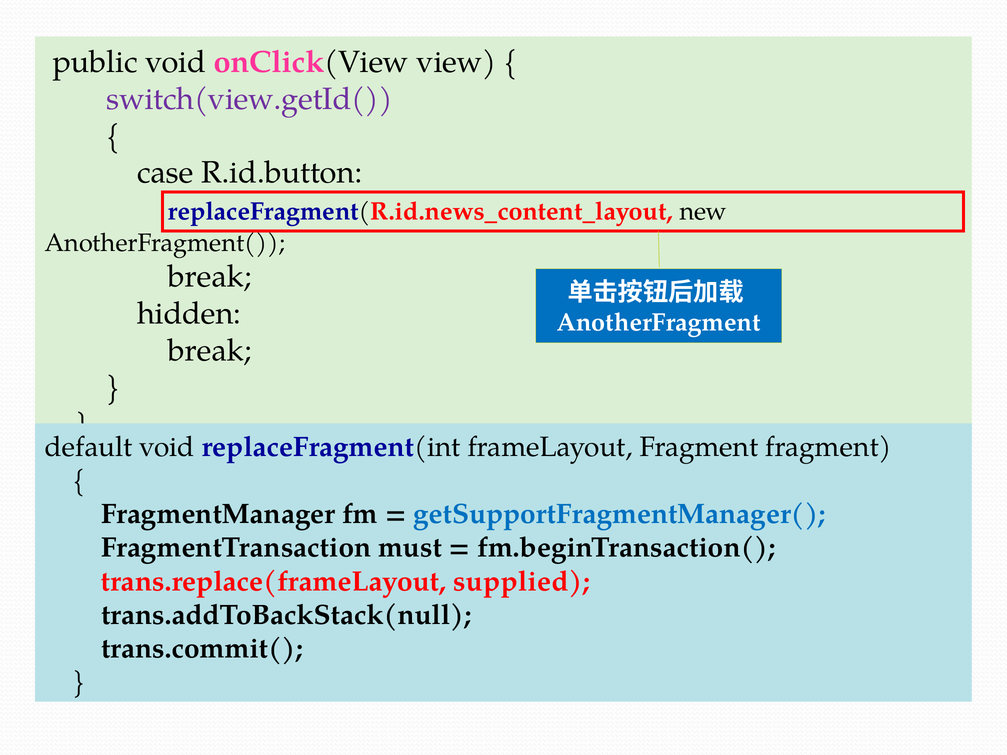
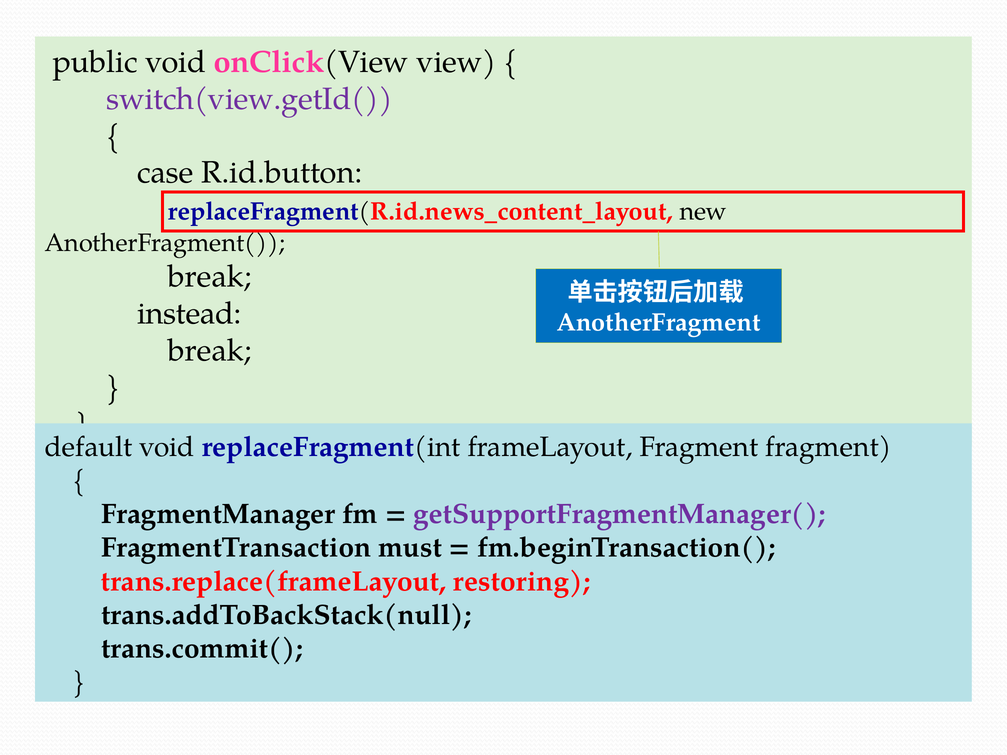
hidden: hidden -> instead (189, 314)
getSupportFragmentManager( colour: blue -> purple (619, 514)
supplied: supplied -> restoring (522, 581)
